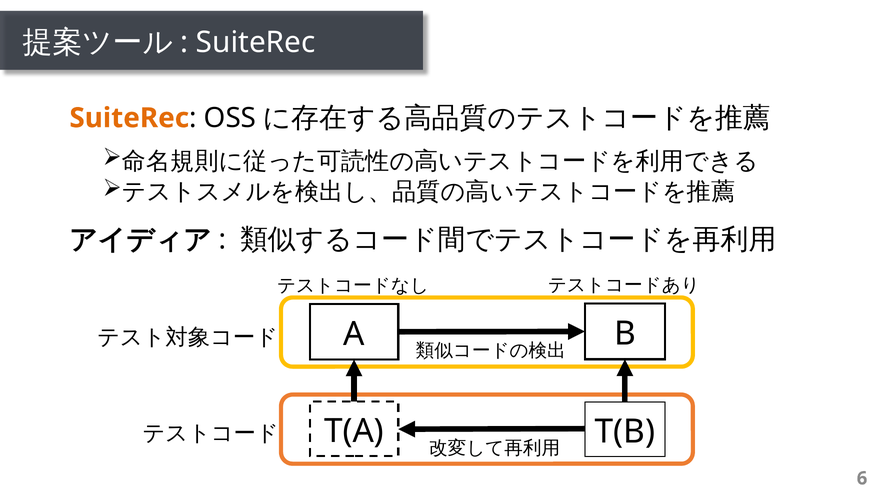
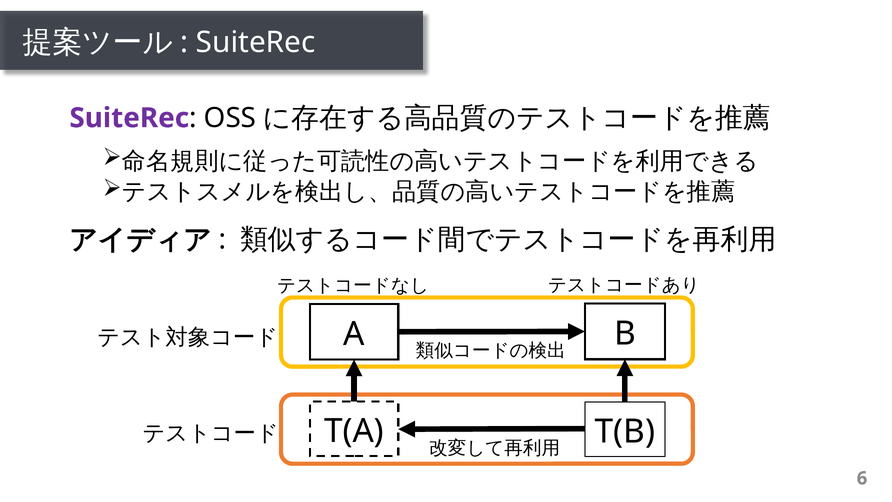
SuiteRec colour: orange -> purple (129, 118)
